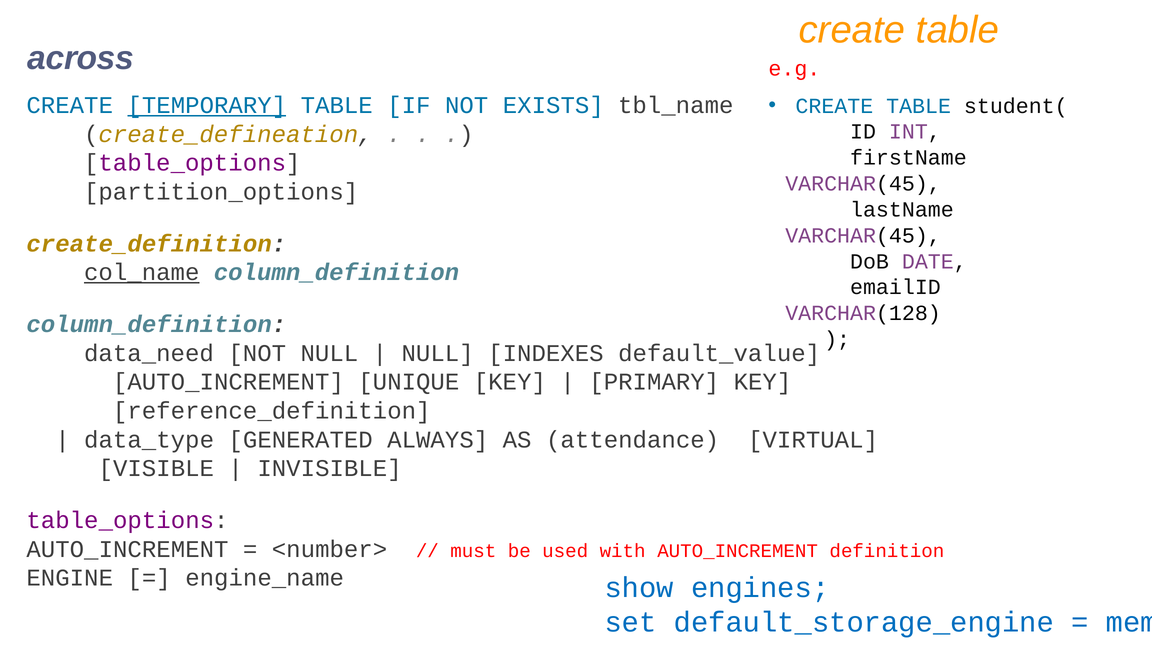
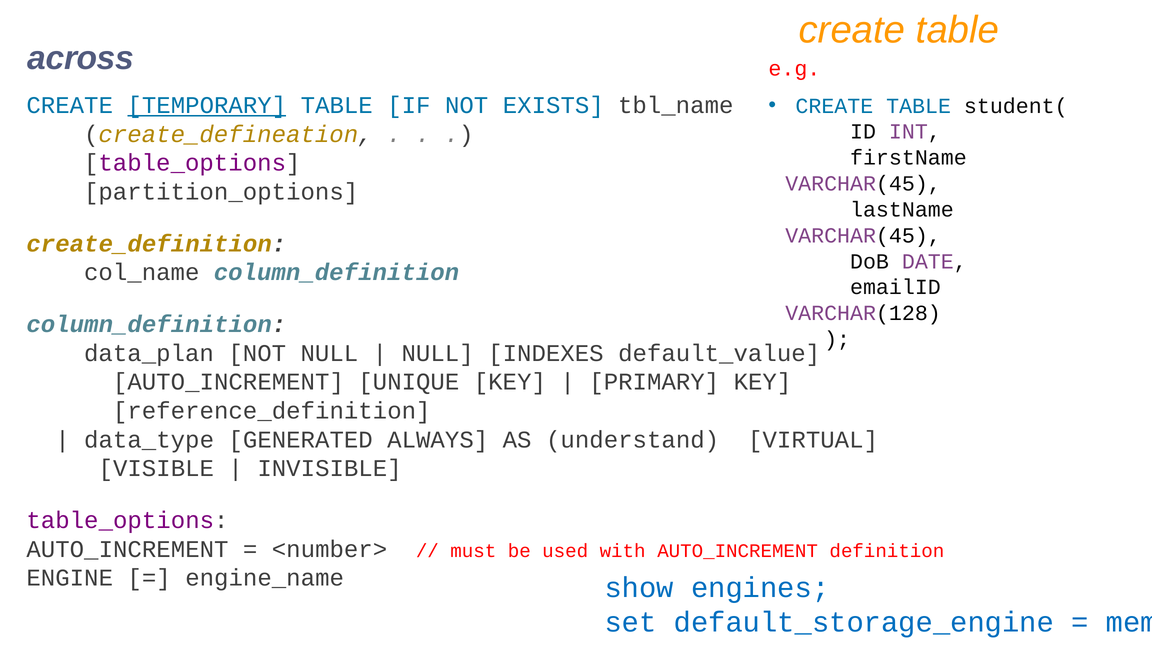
col_name underline: present -> none (142, 273)
data_need: data_need -> data_plan (149, 353)
attendance: attendance -> understand (633, 440)
